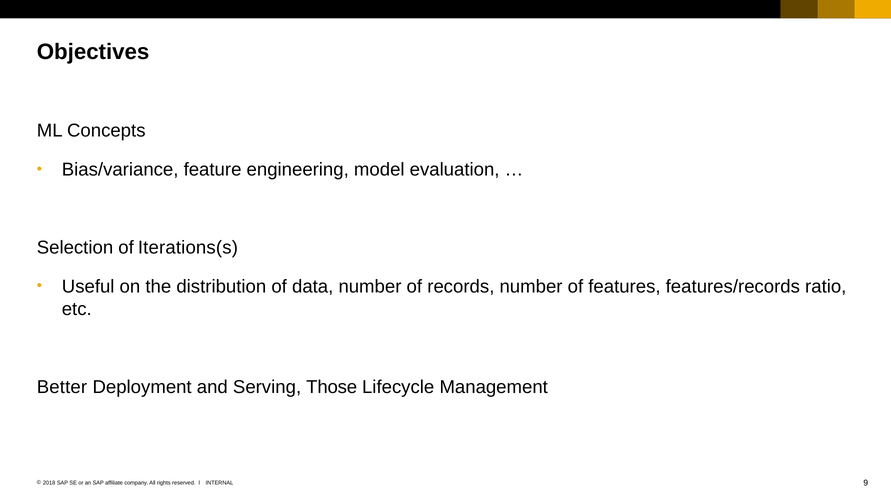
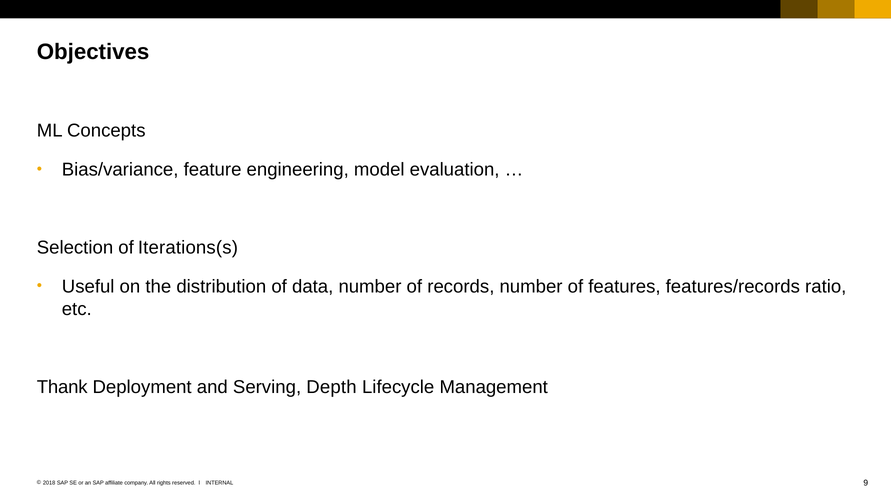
Better: Better -> Thank (62, 387)
Those: Those -> Depth (331, 387)
